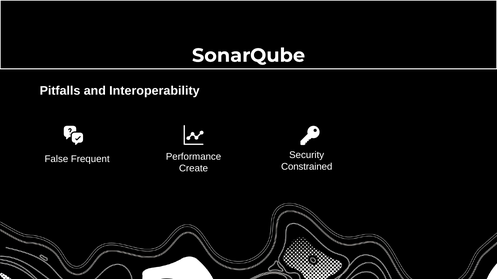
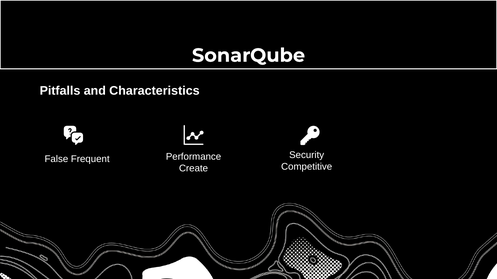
Interoperability: Interoperability -> Characteristics (154, 91)
Constrained: Constrained -> Competitive (307, 167)
